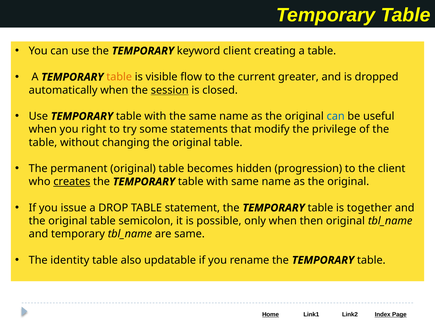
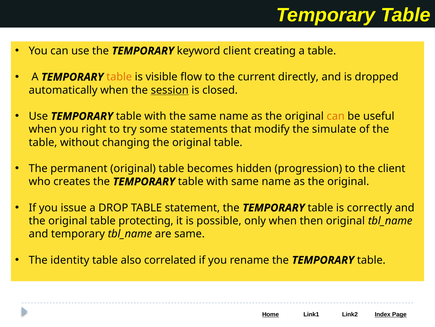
greater: greater -> directly (298, 77)
can colour: blue -> orange (336, 116)
privilege: privilege -> simulate (334, 129)
creates underline: present -> none (72, 181)
together: together -> correctly (369, 207)
semicolon: semicolon -> protecting (146, 220)
updatable: updatable -> correlated (170, 260)
